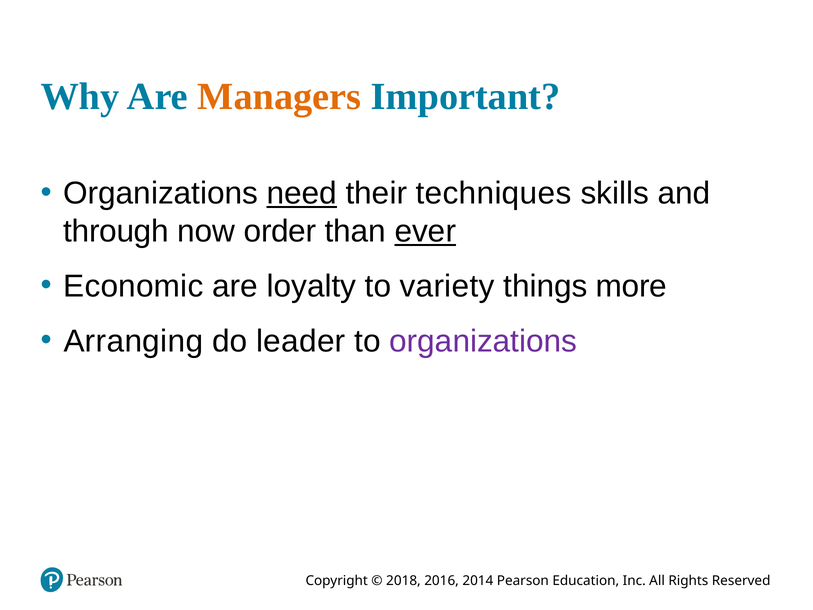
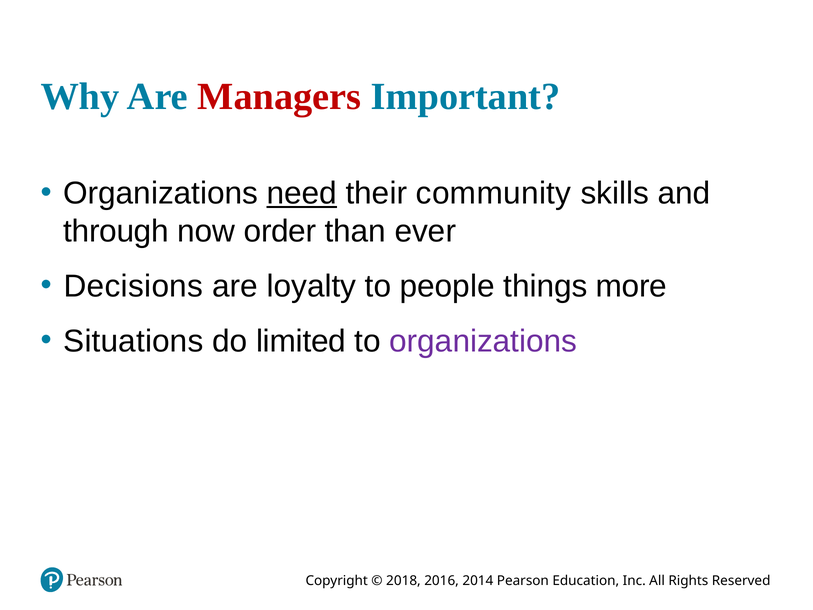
Managers colour: orange -> red (279, 96)
techniques: techniques -> community (494, 193)
ever underline: present -> none (425, 231)
Economic: Economic -> Decisions (133, 286)
variety: variety -> people (447, 286)
Arranging: Arranging -> Situations (133, 341)
leader: leader -> limited (301, 341)
